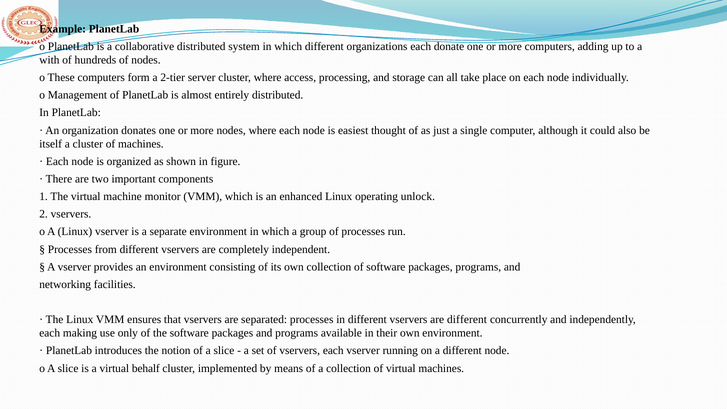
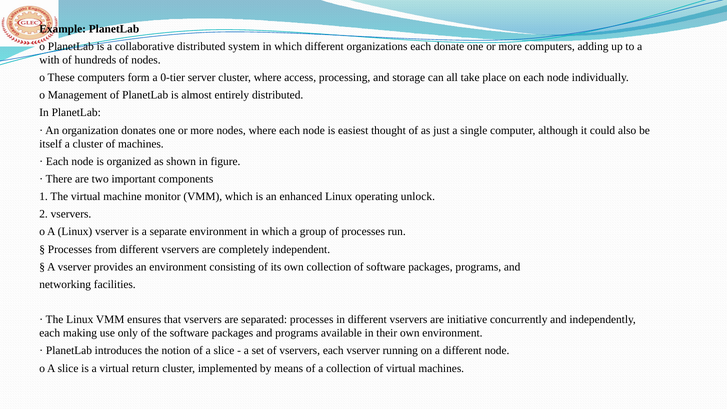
2-tier: 2-tier -> 0-tier (173, 78)
are different: different -> initiative (467, 319)
behalf: behalf -> return (146, 368)
